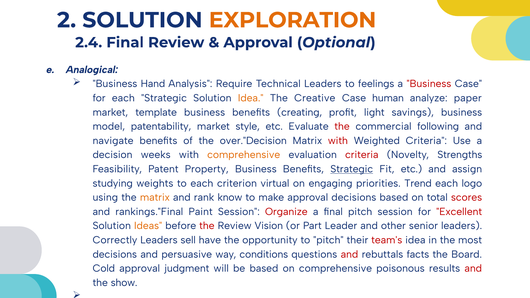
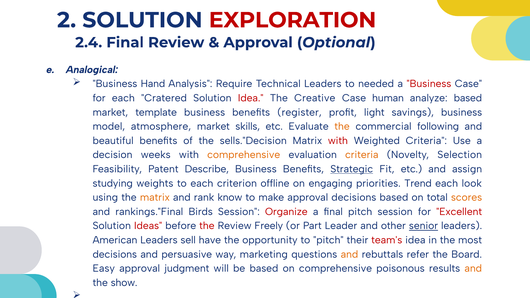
EXPLORATION colour: orange -> red (293, 20)
feelings: feelings -> needed (376, 84)
each Strategic: Strategic -> Cratered (164, 98)
Idea colour: orange -> red (251, 98)
analyze paper: paper -> based (468, 98)
creating: creating -> register (300, 112)
patentability: patentability -> atmosphere (161, 127)
style: style -> skills (248, 127)
the colour: red -> orange (342, 127)
navigate: navigate -> beautiful (113, 141)
over."Decision: over."Decision -> sells."Decision (253, 141)
criteria colour: red -> orange (362, 155)
Strengths: Strengths -> Selection (460, 155)
Property: Property -> Describe (207, 169)
virtual: virtual -> offline (275, 183)
logo: logo -> look (472, 183)
scores colour: red -> orange (467, 198)
Paint: Paint -> Birds (201, 212)
Ideas colour: orange -> red (148, 226)
Vision: Vision -> Freely (269, 226)
senior underline: none -> present (423, 226)
Correctly: Correctly -> American (115, 240)
conditions: conditions -> marketing (264, 254)
and colour: red -> orange (349, 254)
facts: facts -> refer (418, 254)
Cold: Cold -> Easy (104, 269)
and colour: red -> orange (473, 269)
